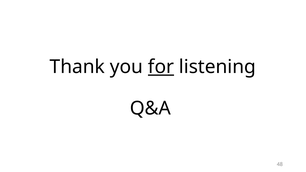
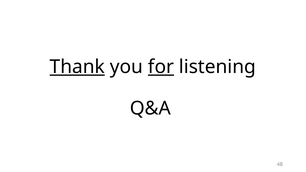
Thank underline: none -> present (77, 67)
